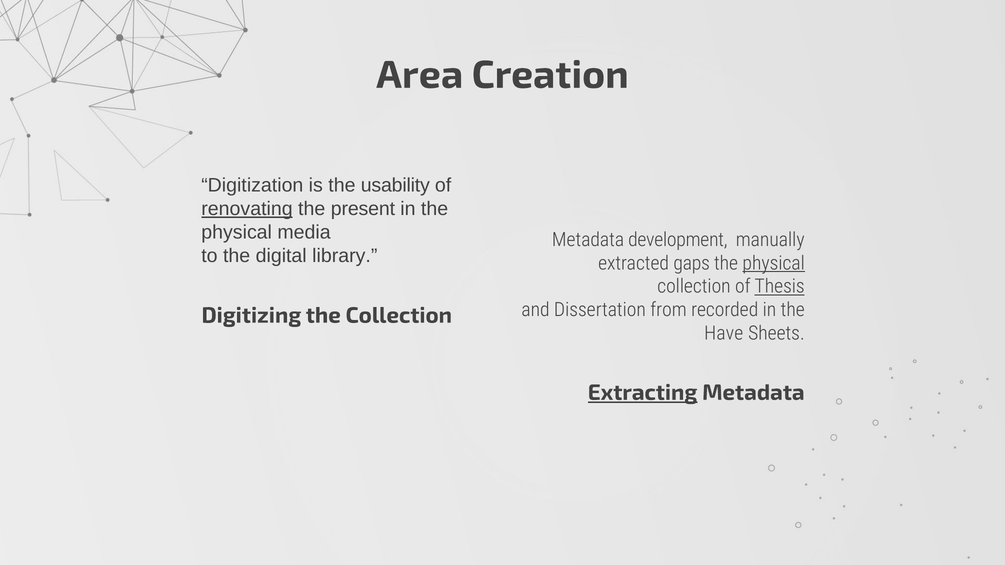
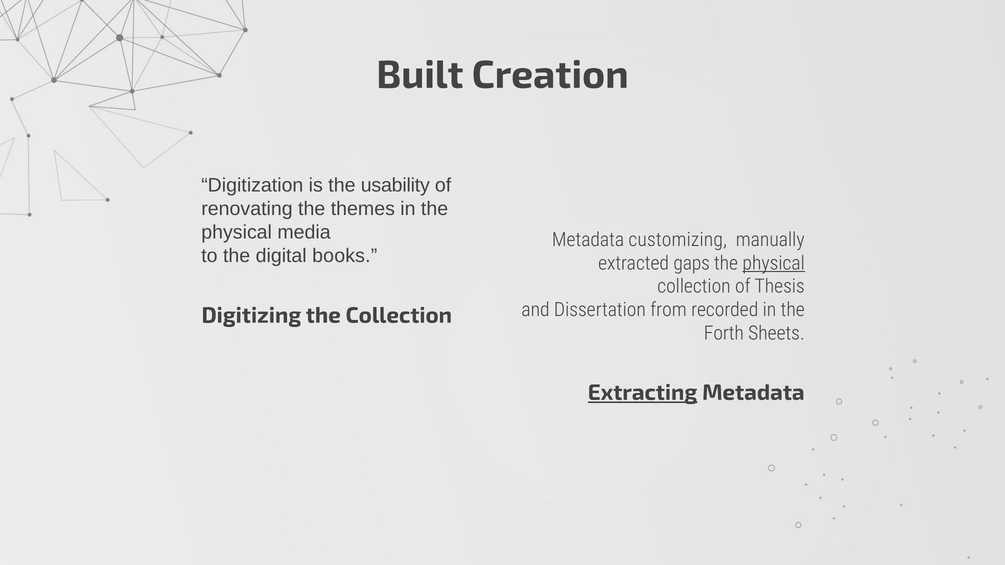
Area: Area -> Built (420, 75)
renovating underline: present -> none (247, 209)
present: present -> themes (363, 209)
development: development -> customizing (678, 240)
library: library -> books (345, 256)
Thesis underline: present -> none (780, 287)
Have: Have -> Forth (724, 334)
